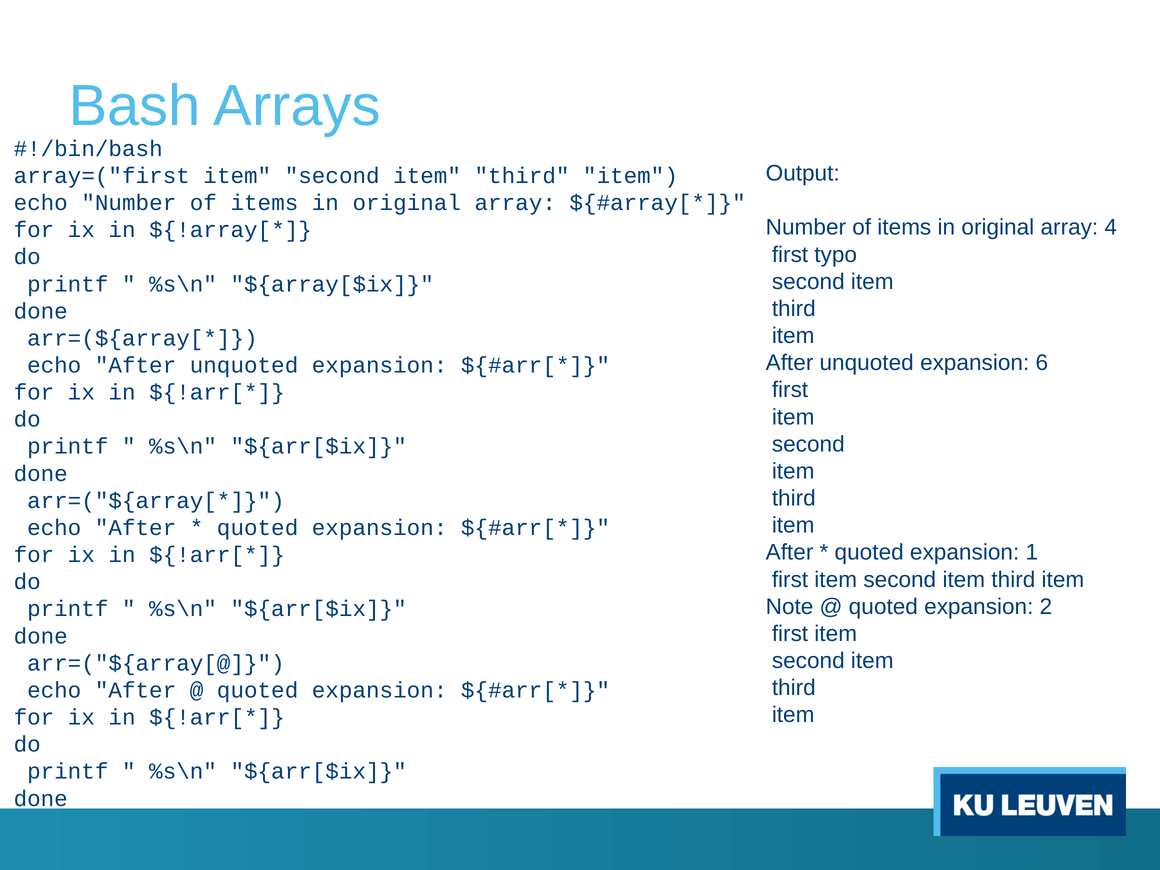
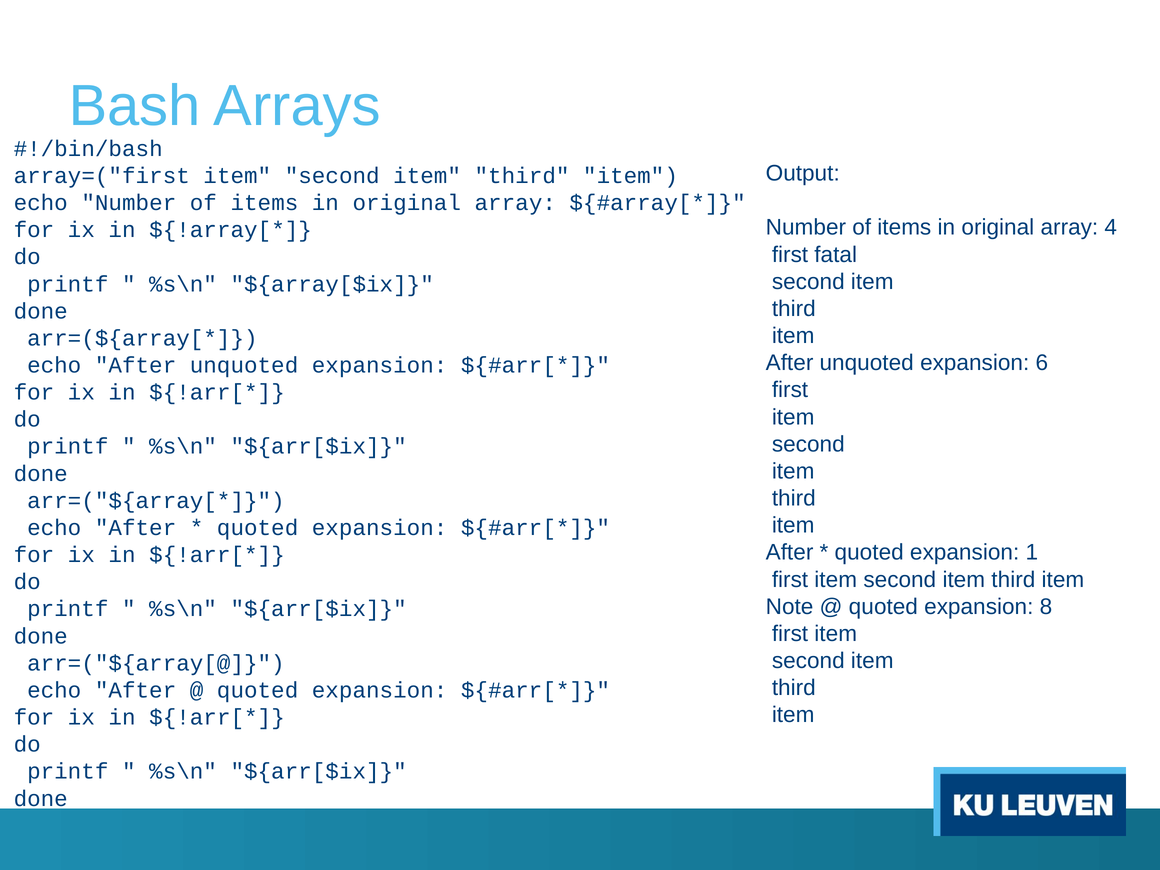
typo: typo -> fatal (836, 255)
2: 2 -> 8 (1046, 607)
